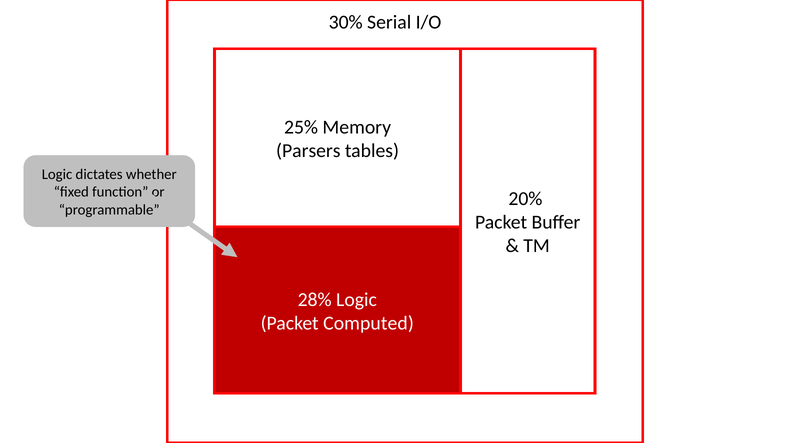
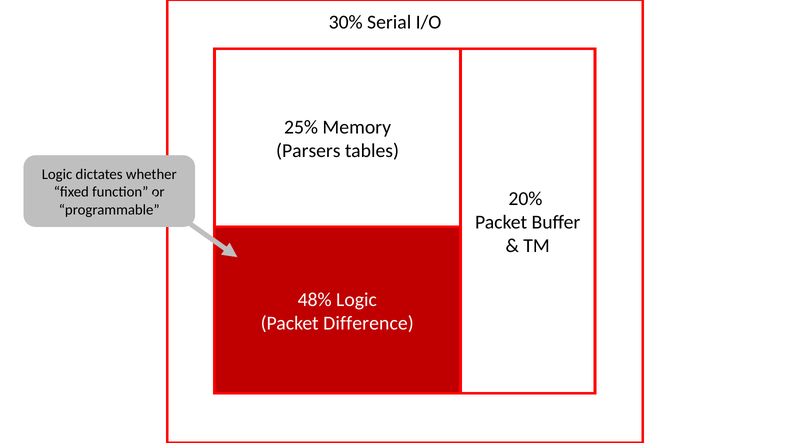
28%: 28% -> 48% (315, 300)
Computed: Computed -> Difference (369, 323)
